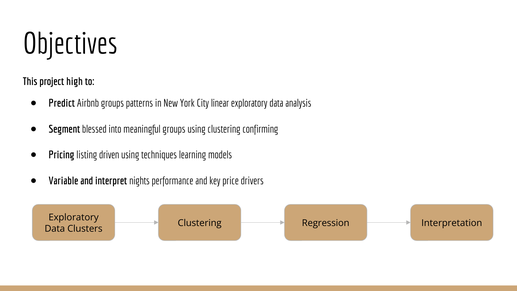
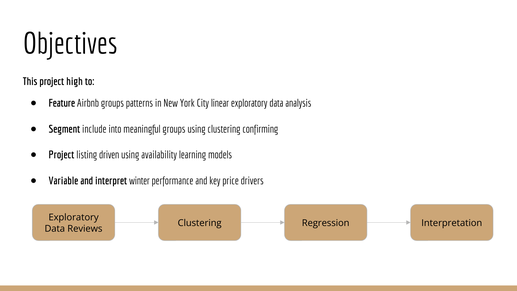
Predict: Predict -> Feature (62, 103)
blessed: blessed -> include (94, 129)
Pricing: Pricing -> Project (61, 155)
techniques: techniques -> availability (159, 155)
nights: nights -> winter (140, 181)
Clusters: Clusters -> Reviews (85, 229)
